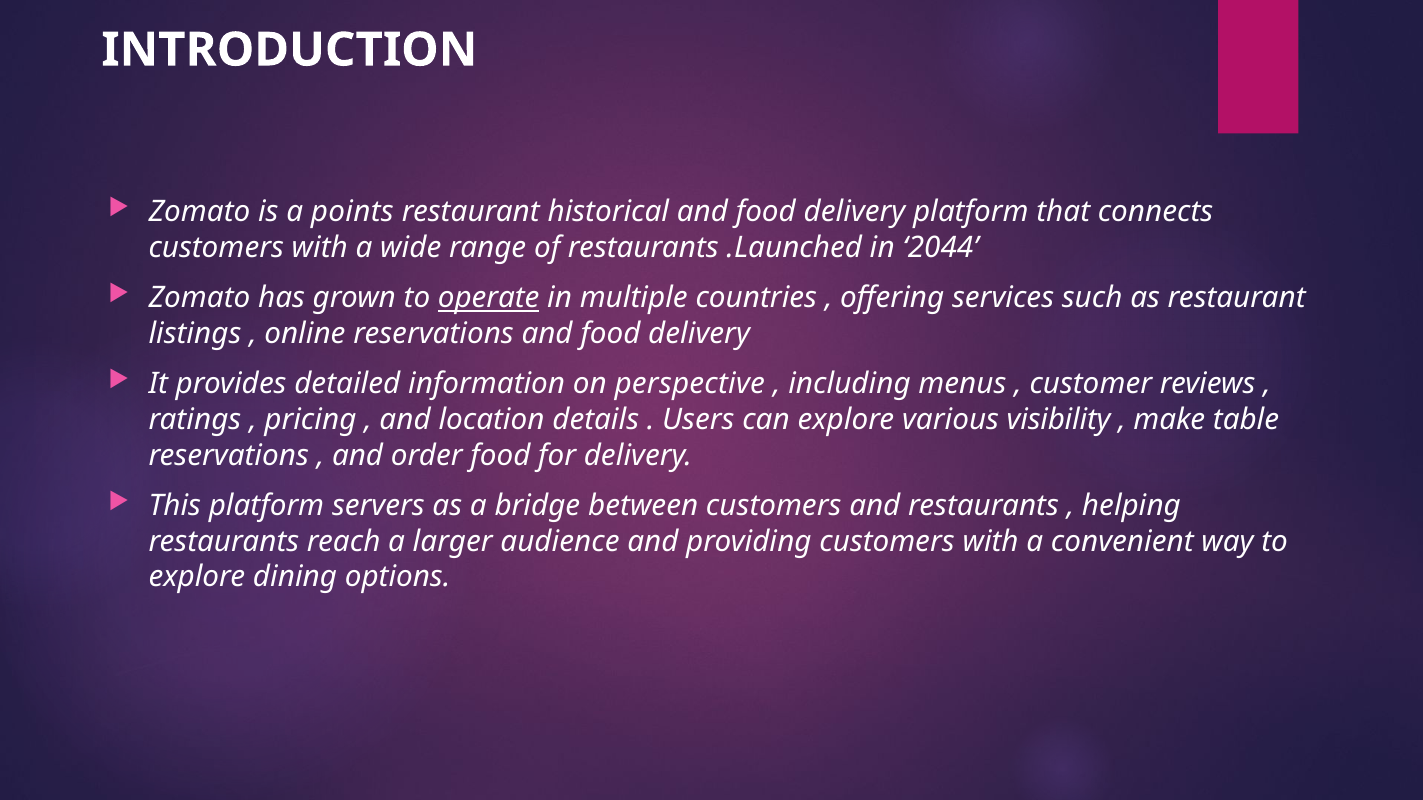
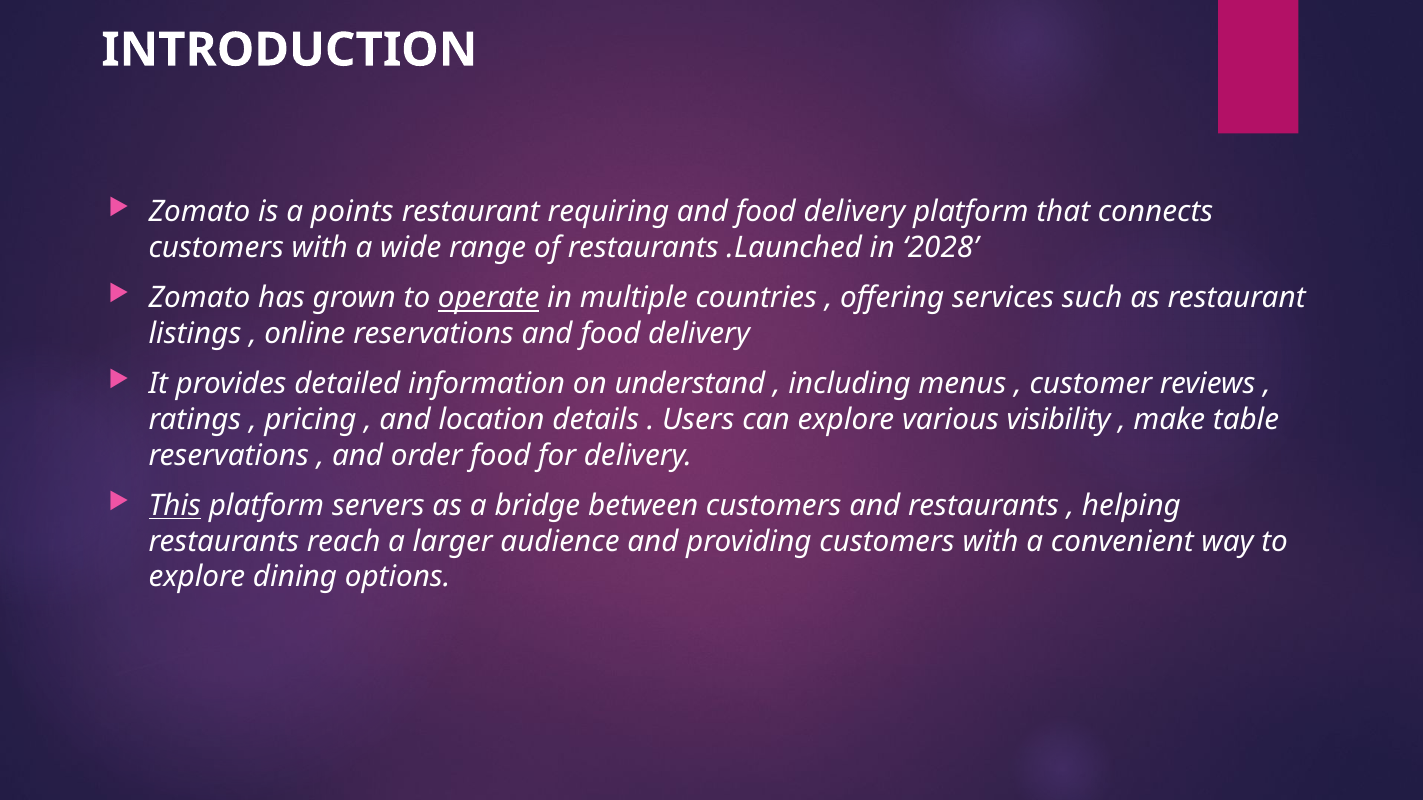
historical: historical -> requiring (608, 212)
2044: 2044 -> 2028 (941, 248)
perspective: perspective -> understand (690, 384)
This underline: none -> present (175, 506)
